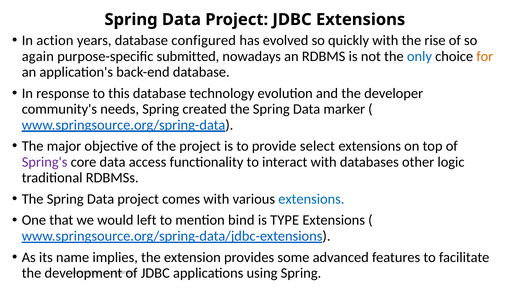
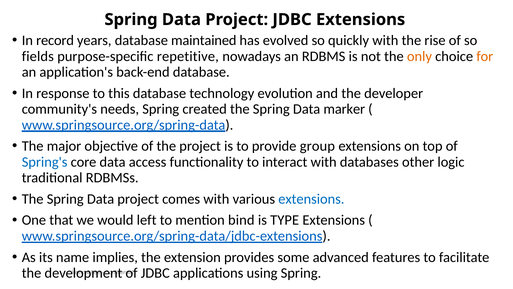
action: action -> record (55, 40)
configured: configured -> maintained (204, 40)
again: again -> fields (38, 56)
submitted: submitted -> repetitive (188, 56)
only colour: blue -> orange (419, 56)
select: select -> group (317, 146)
Spring's colour: purple -> blue (45, 162)
